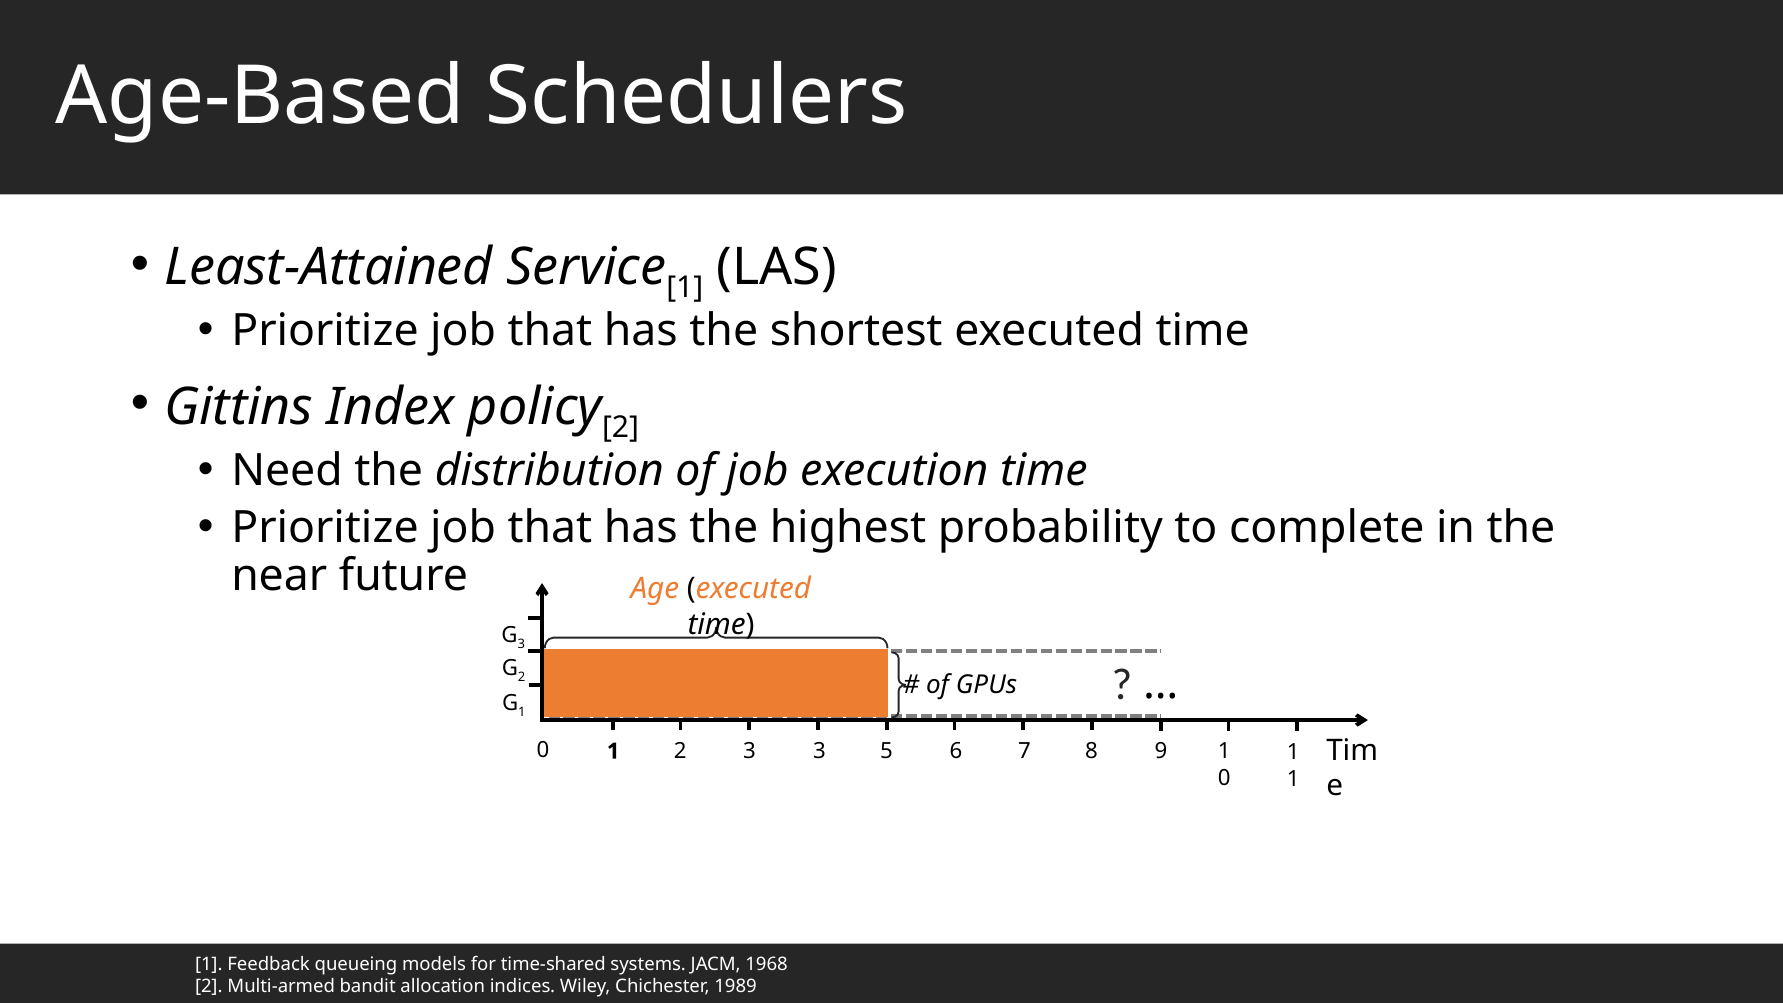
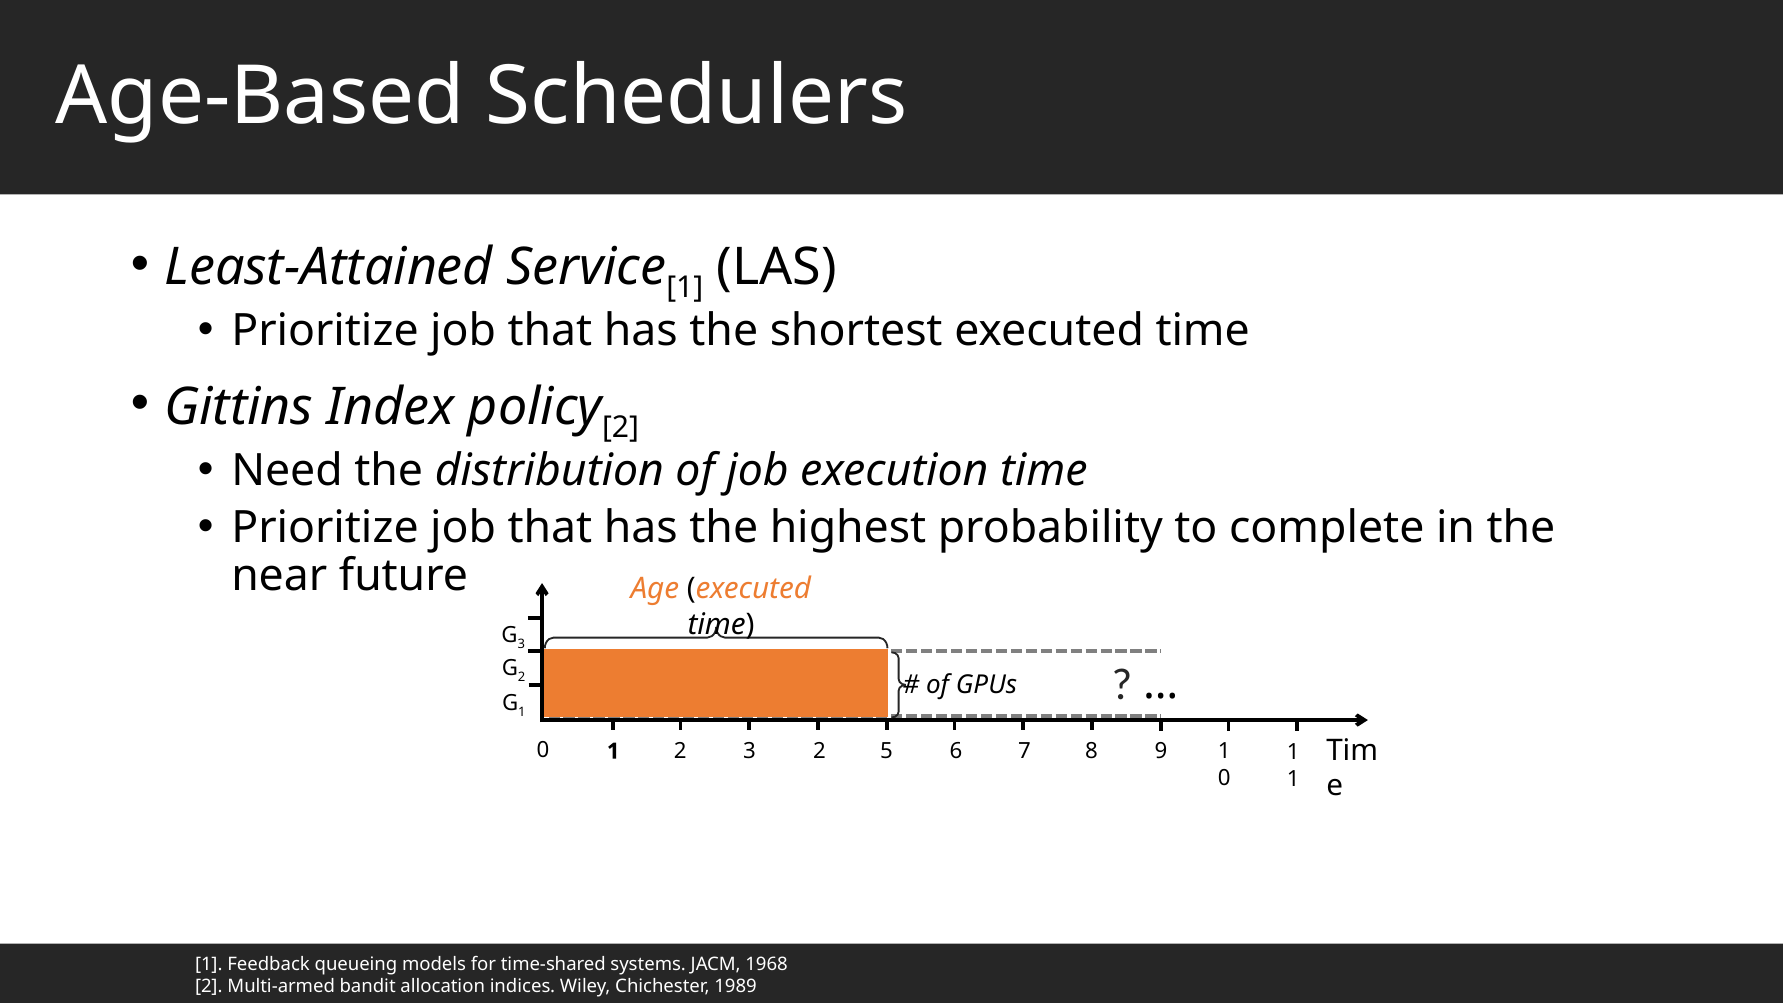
3 3: 3 -> 2 (820, 751)
